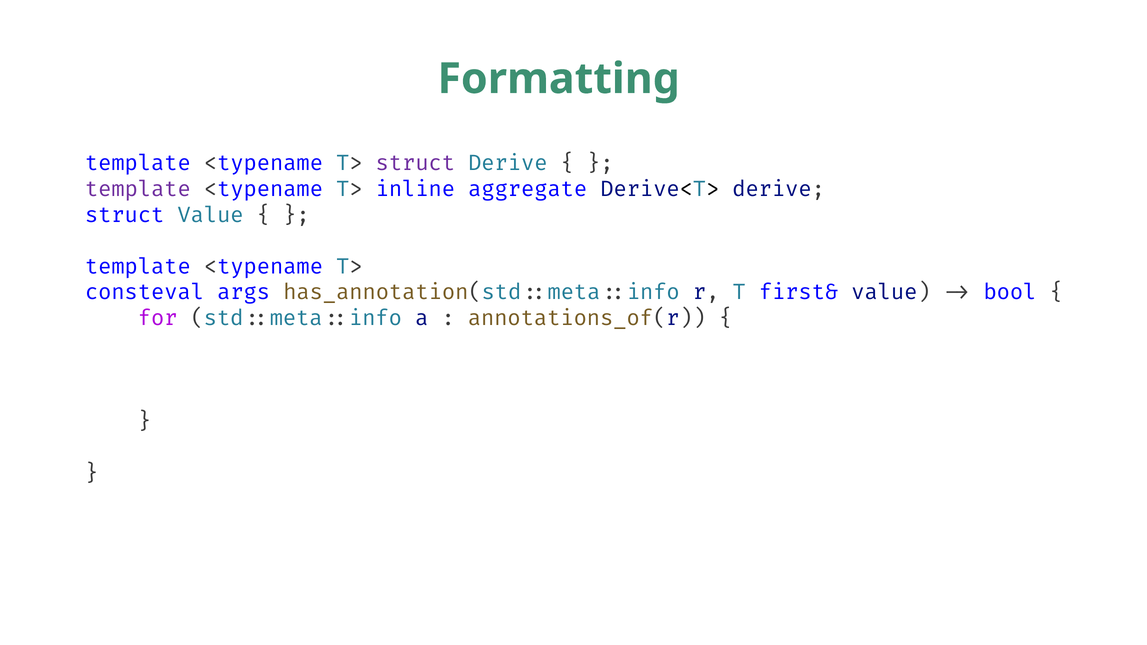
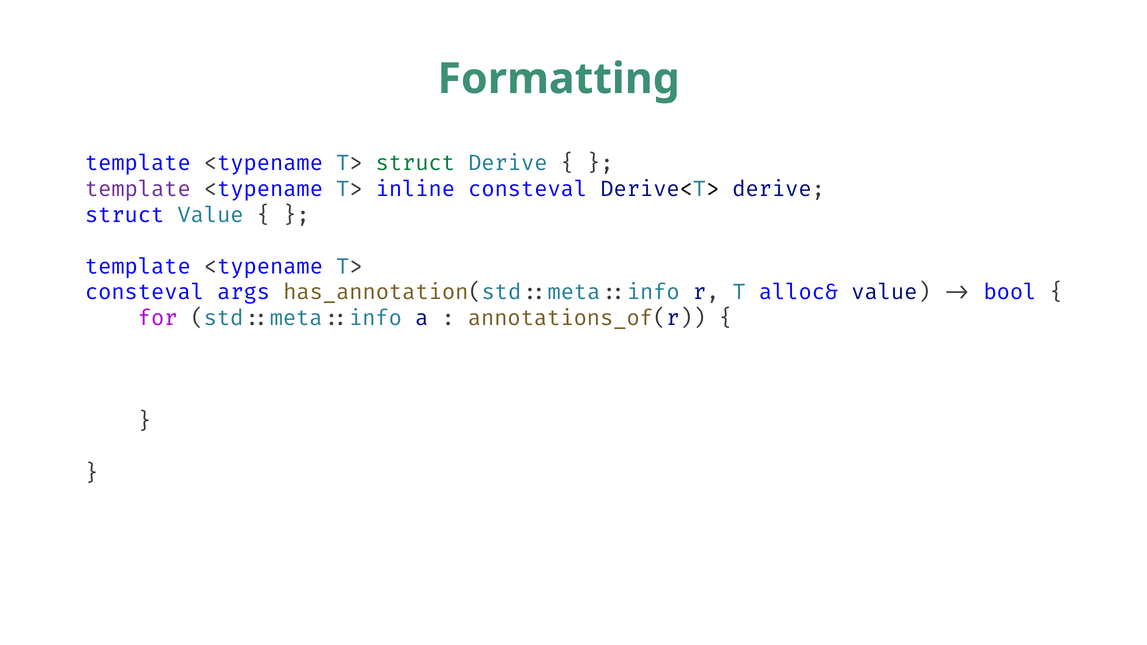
struct colour: purple -> green (415, 163)
inline aggregate: aggregate -> consteval (528, 189)
first&: first& -> alloc& (799, 292)
